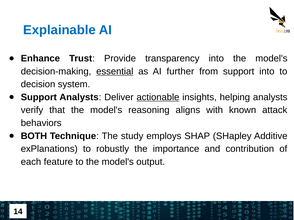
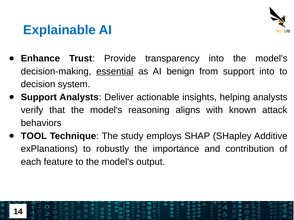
further: further -> benign (180, 72)
actionable underline: present -> none (158, 97)
BOTH: BOTH -> TOOL (34, 136)
